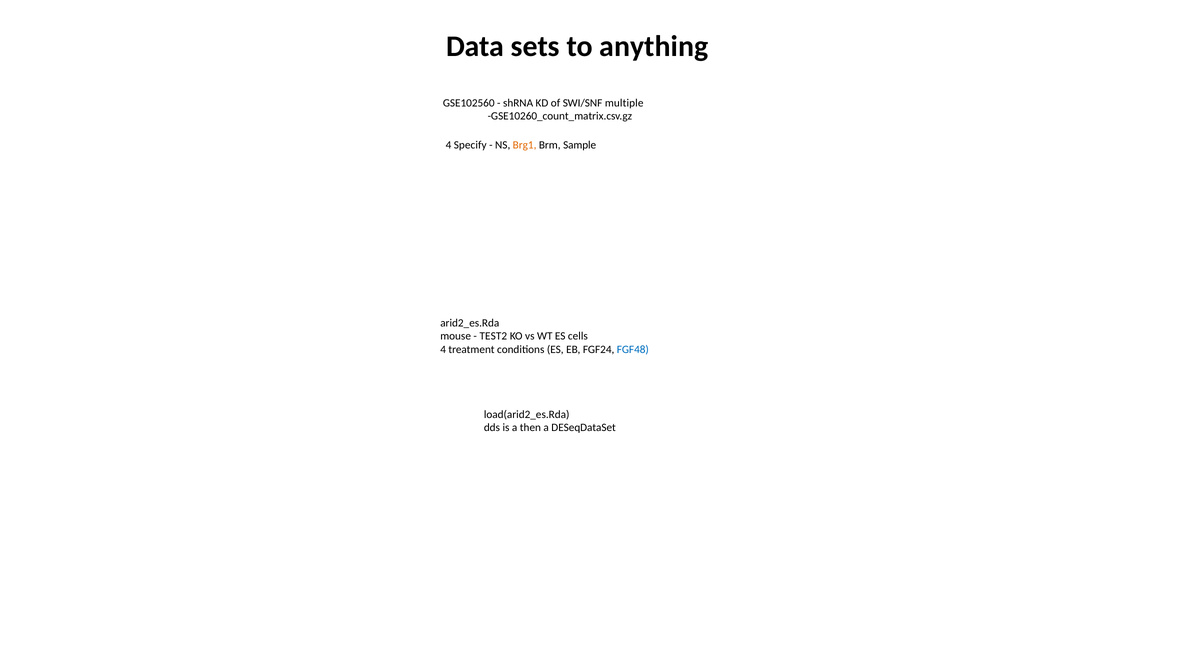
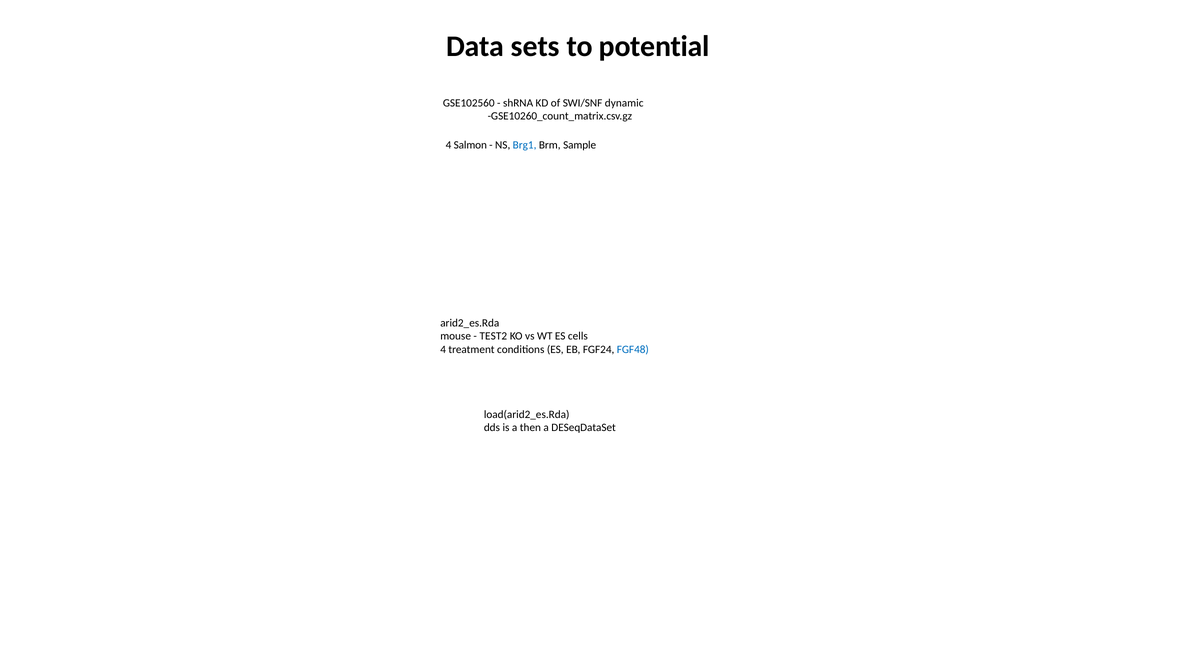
anything: anything -> potential (654, 46)
multiple: multiple -> dynamic (624, 103)
Specify: Specify -> Salmon (470, 145)
Brg1 colour: orange -> blue (525, 145)
